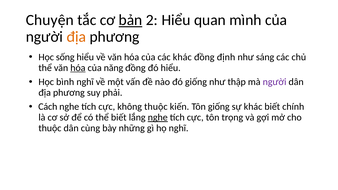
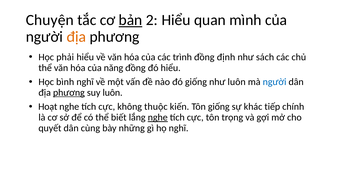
sống: sống -> phải (65, 57)
các khác: khác -> trình (182, 57)
sáng: sáng -> sách (265, 57)
hóa underline: present -> none (78, 68)
như thập: thập -> luôn (237, 82)
người colour: purple -> blue (275, 82)
phương underline: none -> present (69, 93)
suy phải: phải -> luôn (113, 93)
Cách: Cách -> Hoạt (48, 107)
khác biết: biết -> tiếp (272, 107)
thuộc: thuộc -> quyết (50, 128)
